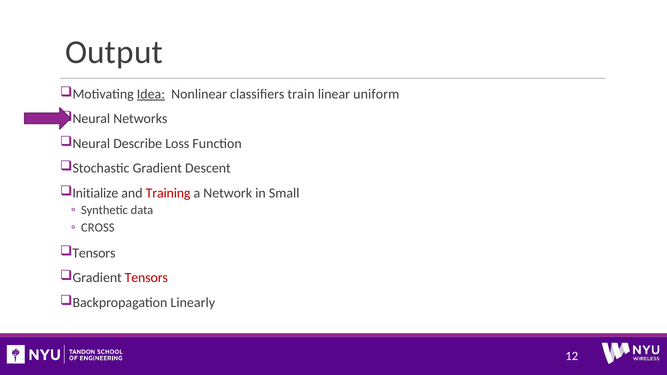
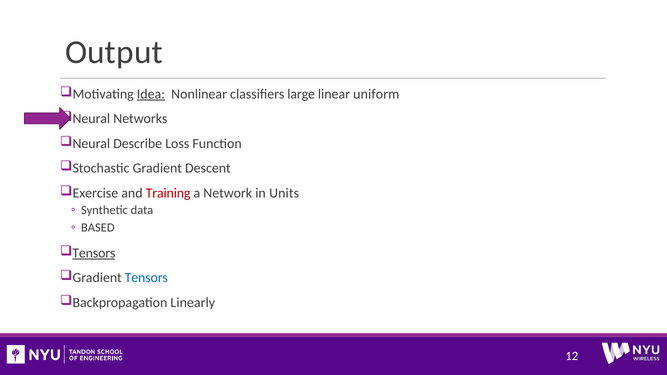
train: train -> large (301, 94)
Initialize: Initialize -> Exercise (95, 193)
Small: Small -> Units (284, 193)
CROSS: CROSS -> BASED (98, 228)
Tensors underline: none -> present (94, 253)
Tensors colour: red -> blue (146, 278)
